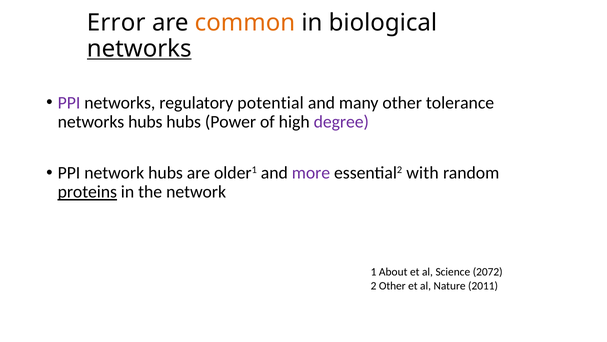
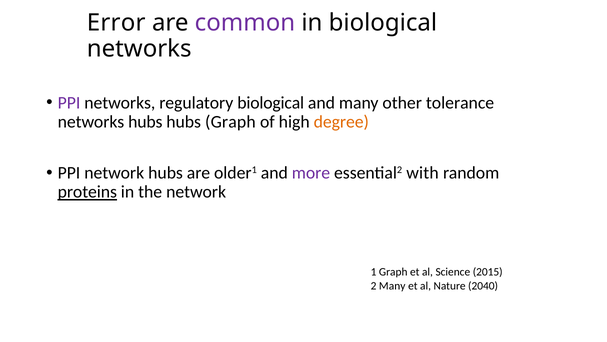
common colour: orange -> purple (245, 23)
networks underline: present -> none (139, 49)
regulatory potential: potential -> biological (271, 103)
hubs Power: Power -> Graph (230, 122)
degree colour: purple -> orange (341, 122)
1 About: About -> Graph (393, 272)
2072: 2072 -> 2015 (488, 272)
2 Other: Other -> Many (392, 285)
2011: 2011 -> 2040 (483, 285)
